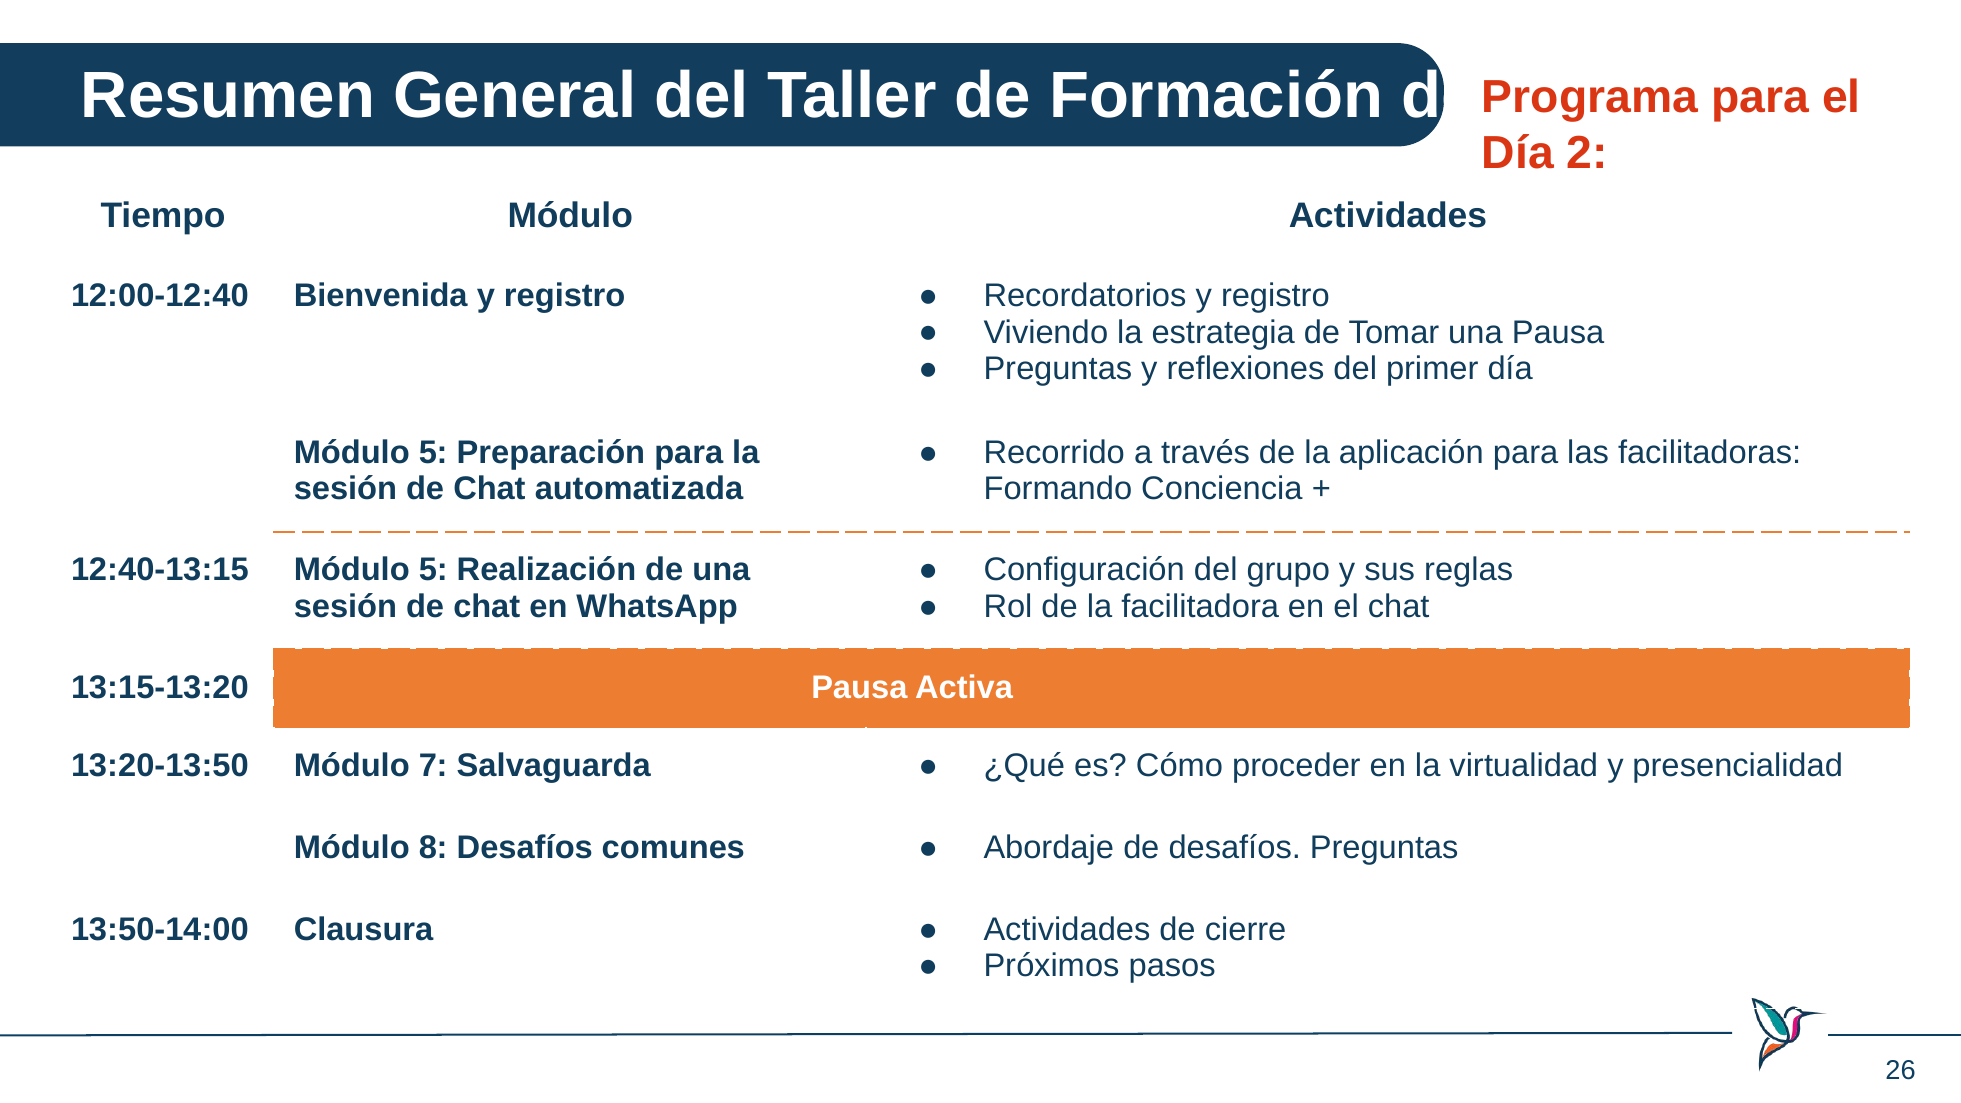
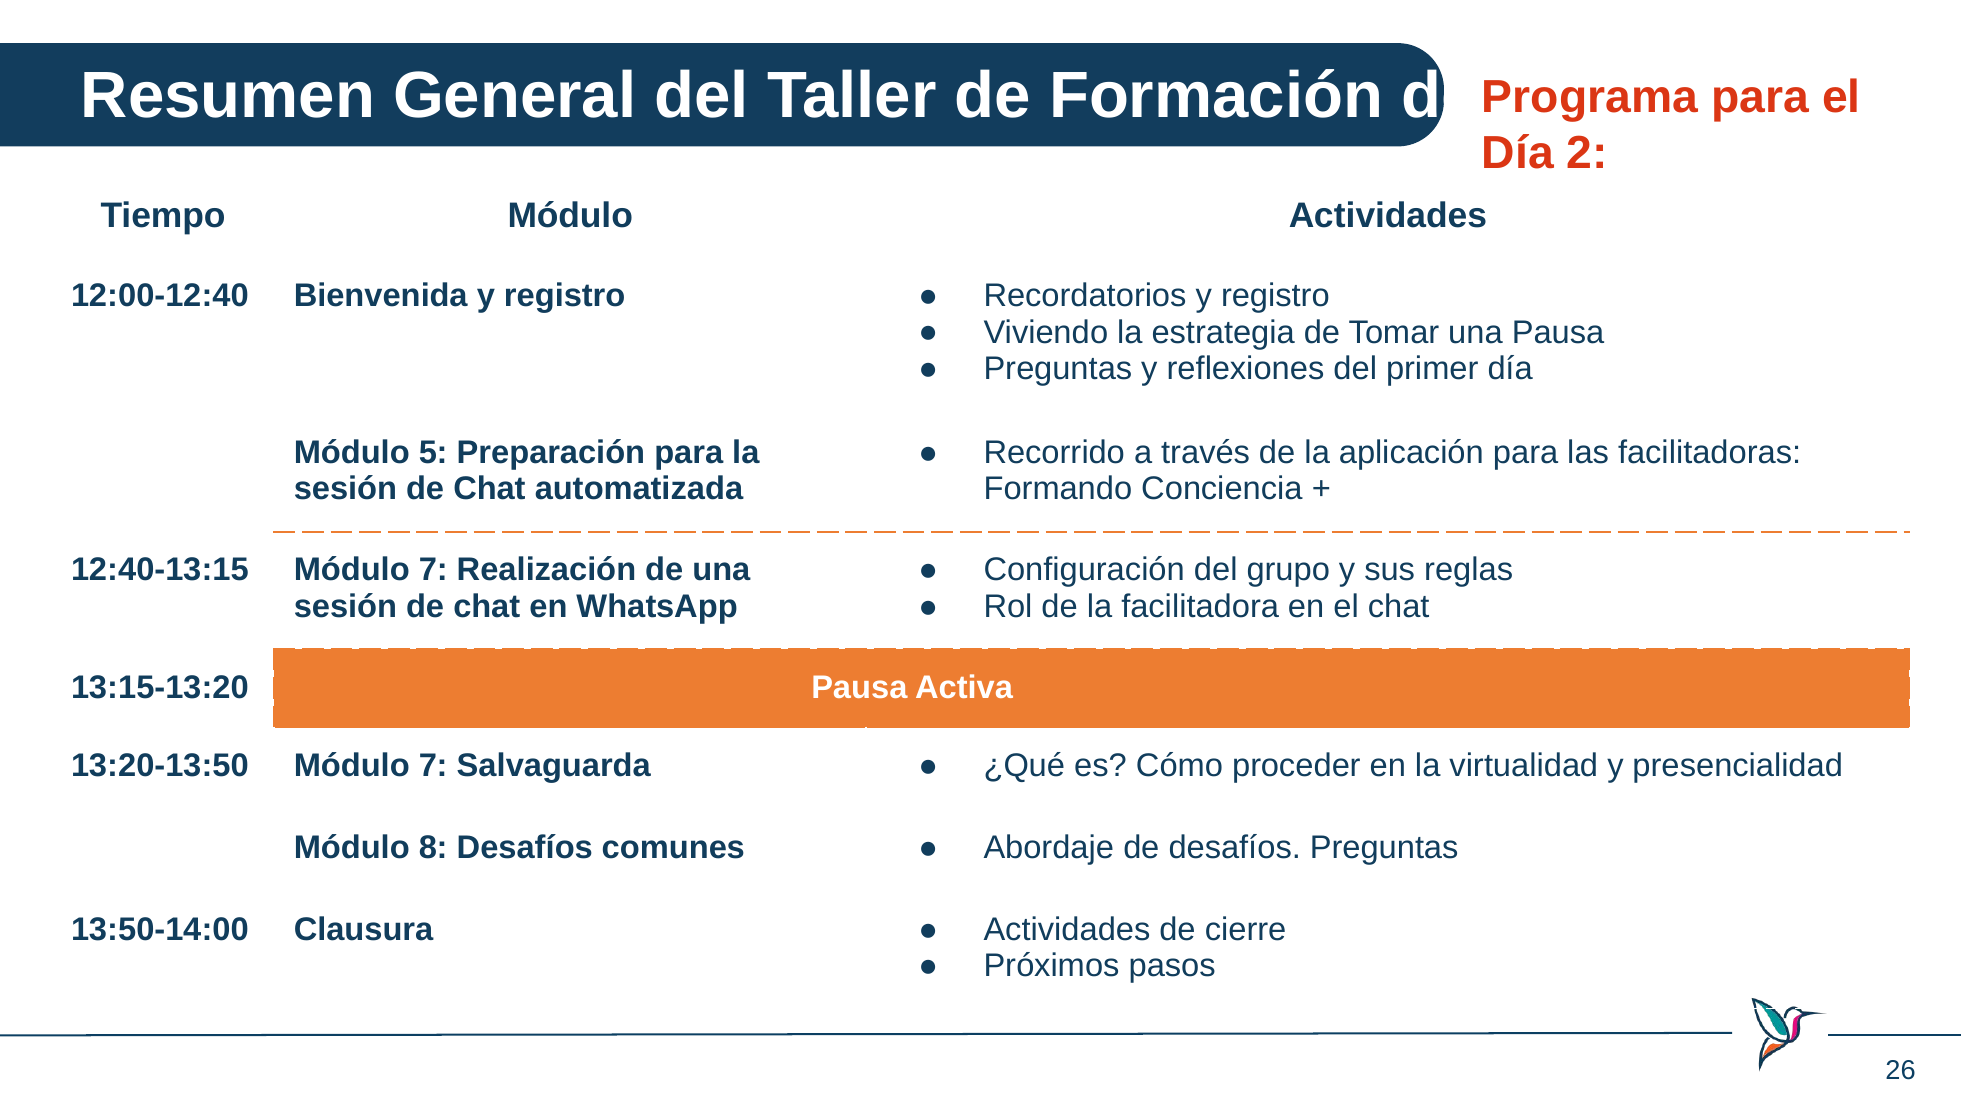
12:40-13:15 Módulo 5: 5 -> 7 (433, 570)
